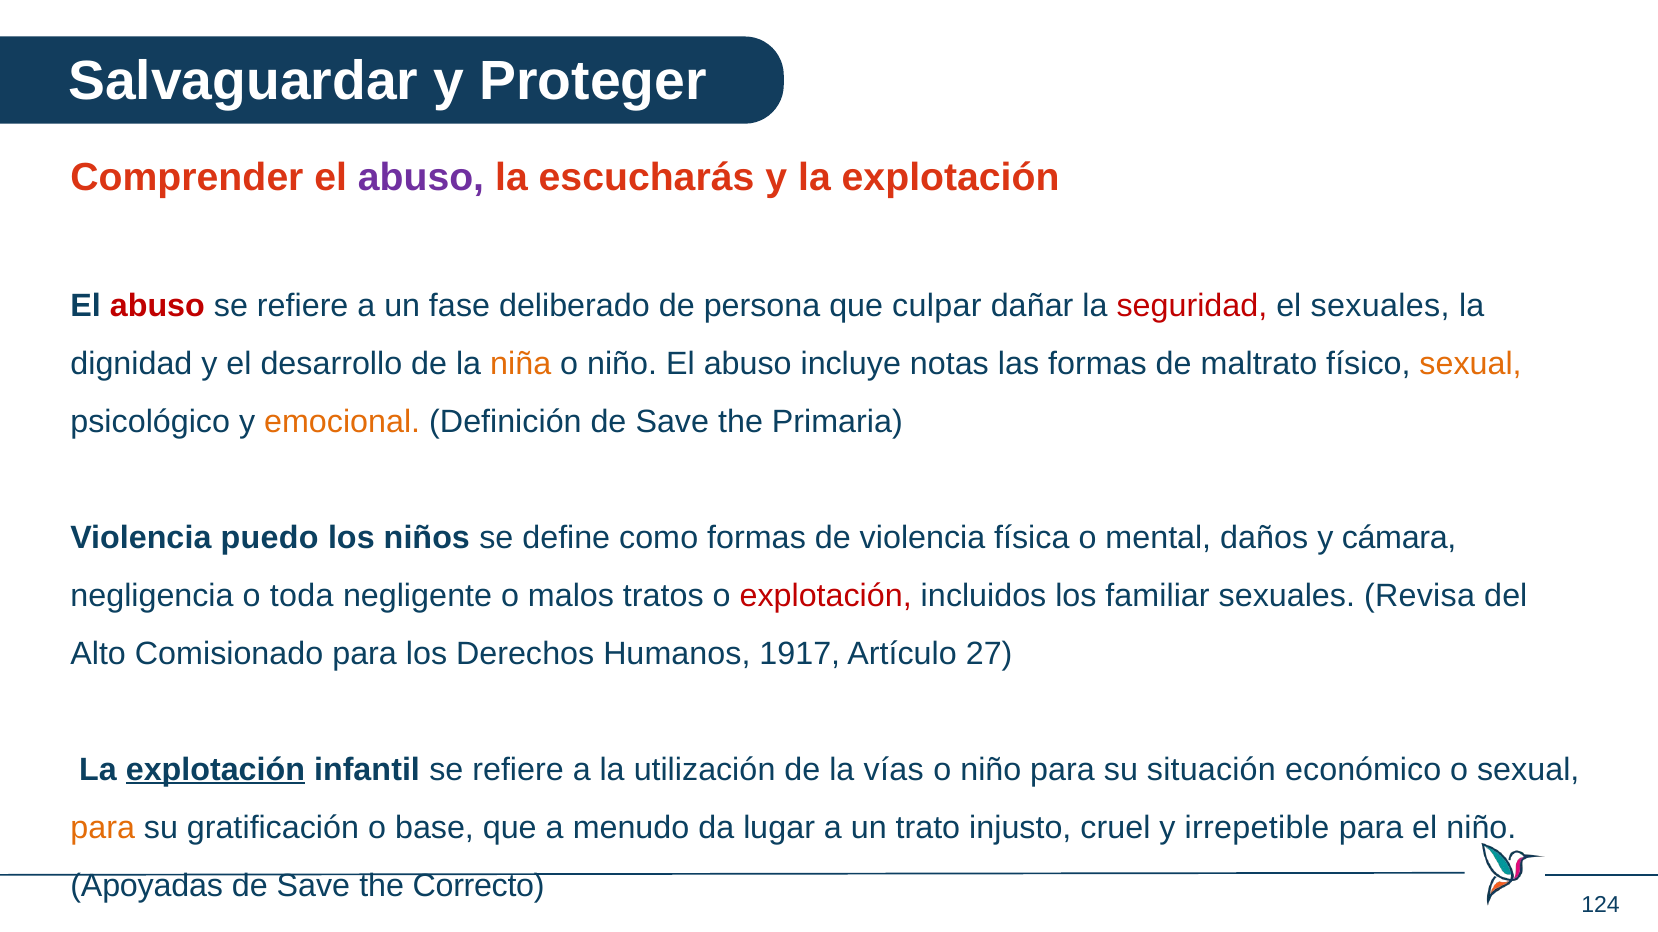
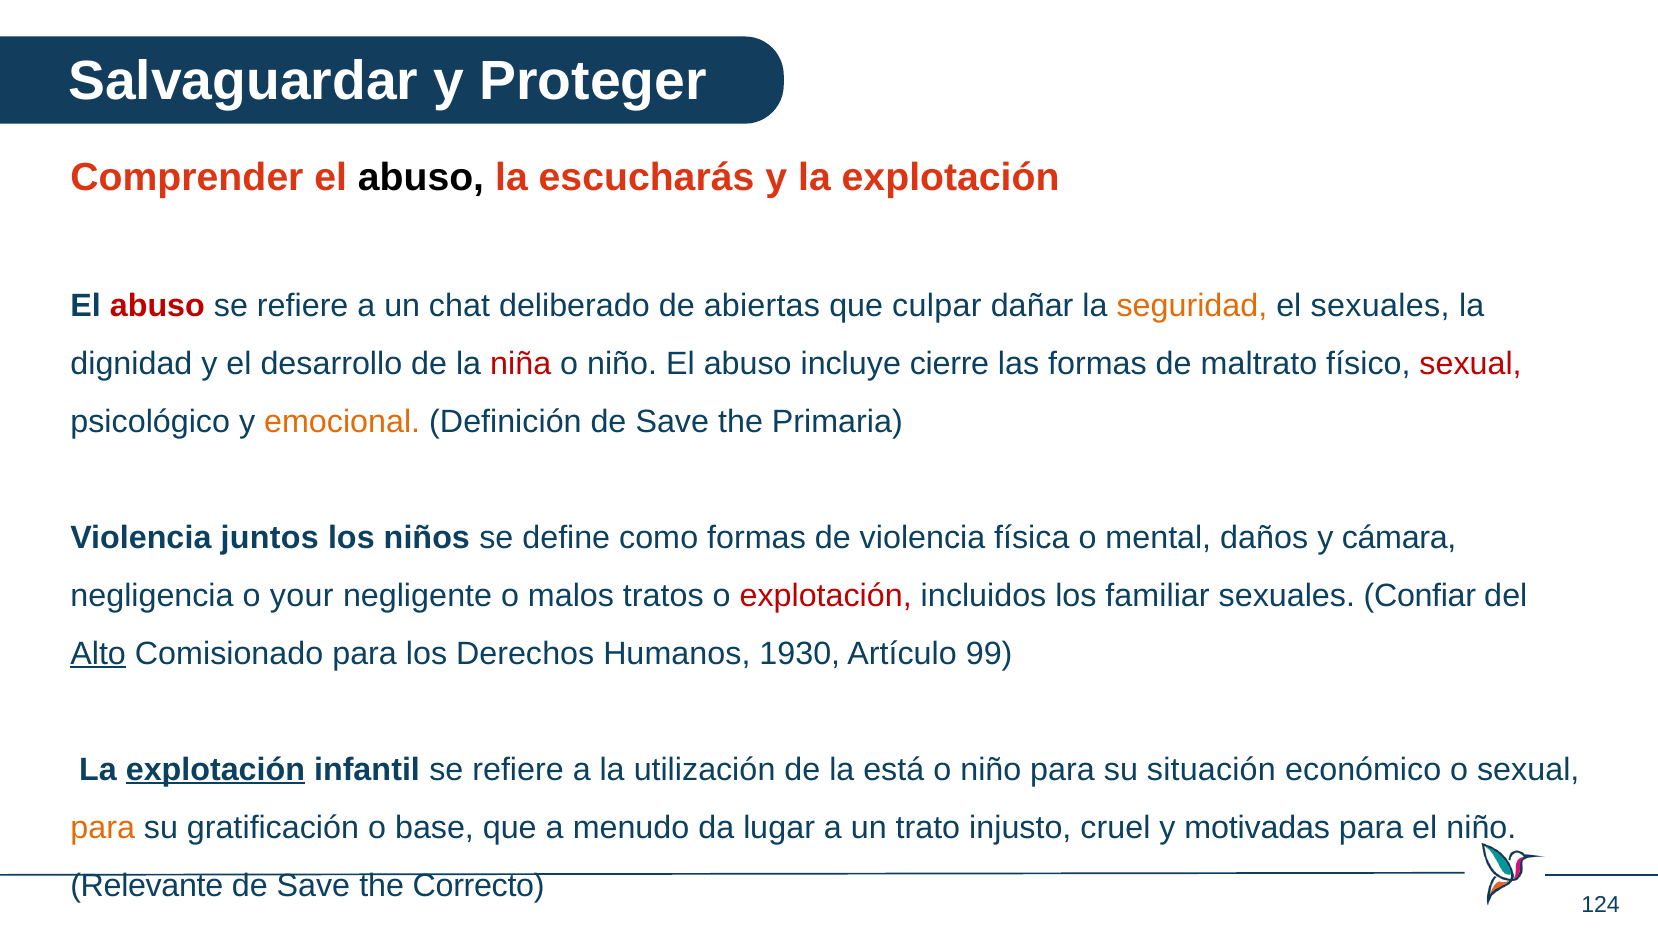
abuso colour: purple -> black (421, 178)
fase: fase -> chat (460, 306)
persona: persona -> abiertas (762, 306)
seguridad colour: red -> orange (1192, 306)
niña colour: orange -> red (521, 364)
notas: notas -> cierre (950, 364)
sexual colour: orange -> red (1471, 364)
puedo: puedo -> juntos (270, 538)
toda: toda -> your (302, 596)
Revisa: Revisa -> Confiar (1420, 596)
Alto underline: none -> present (98, 654)
1917: 1917 -> 1930 (800, 654)
27: 27 -> 99 (989, 654)
vías: vías -> está (894, 770)
irrepetible: irrepetible -> motivadas (1257, 828)
Apoyadas: Apoyadas -> Relevante (147, 886)
